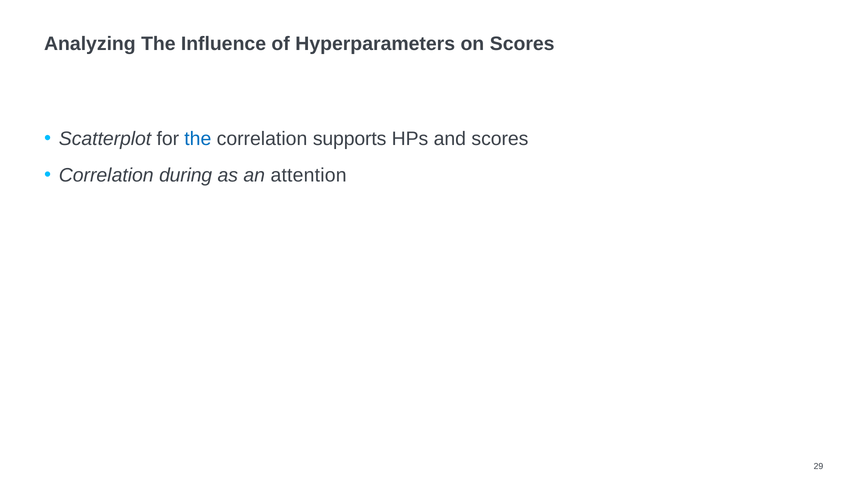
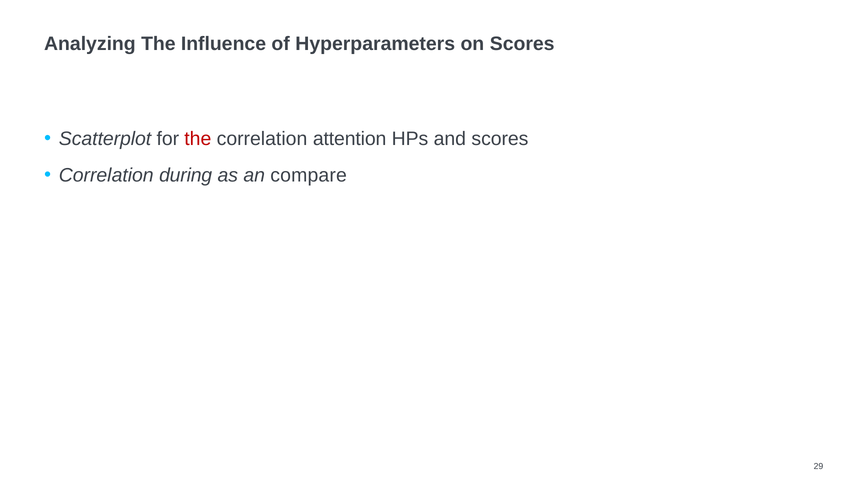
the colour: blue -> red (198, 139)
supports: supports -> attention (350, 139)
attention: attention -> compare (309, 175)
